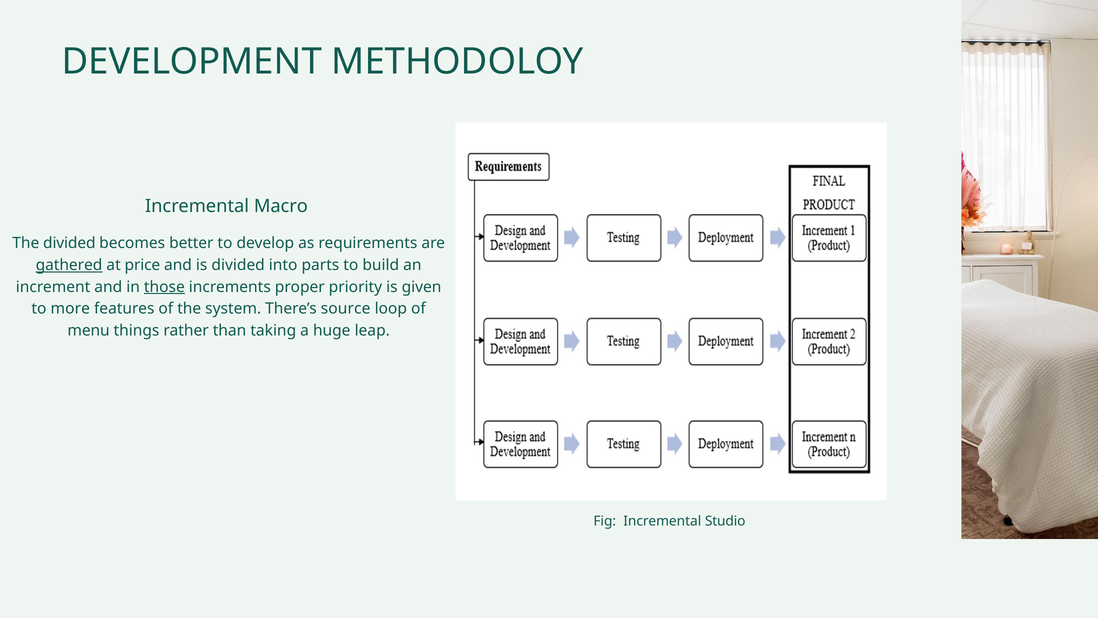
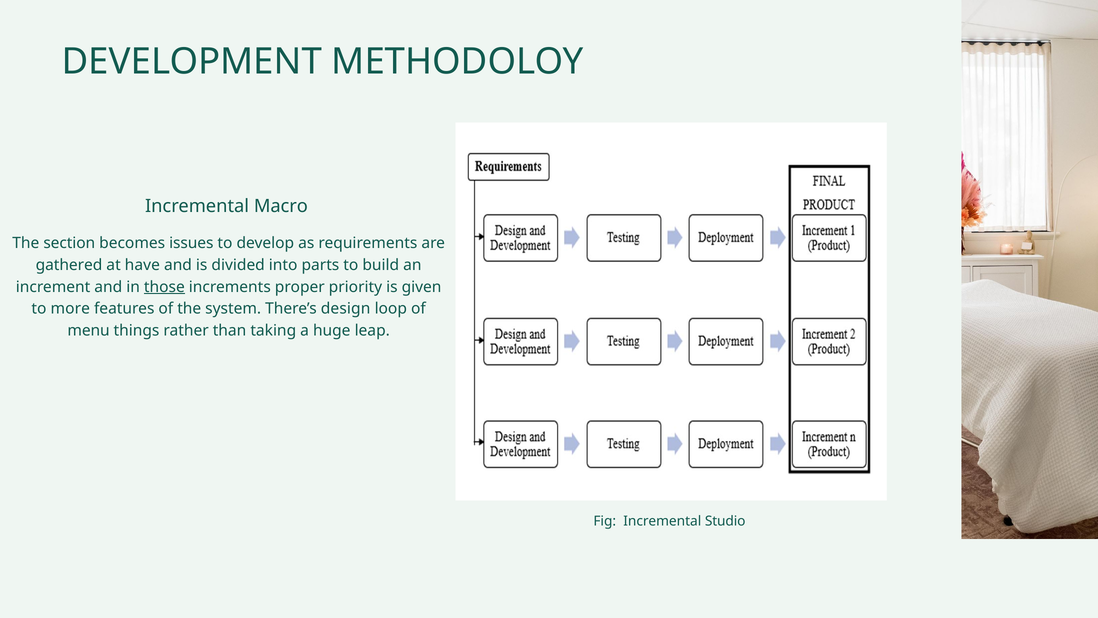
The divided: divided -> section (69, 243)
better: better -> issues (191, 243)
gathered underline: present -> none (69, 265)
price: price -> have (142, 265)
source: source -> design (346, 309)
